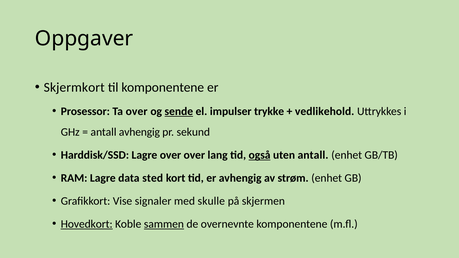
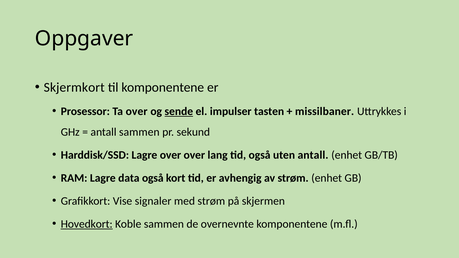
trykke: trykke -> tasten (269, 112)
vedlikehold: vedlikehold -> missilbaner (325, 112)
antall avhengig: avhengig -> sammen (139, 132)
også underline: present -> none (260, 155)
data sted: sted -> også (153, 178)
med skulle: skulle -> strøm (211, 201)
sammen underline: present -> none (164, 224)
